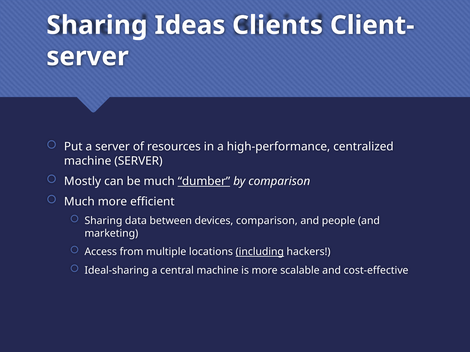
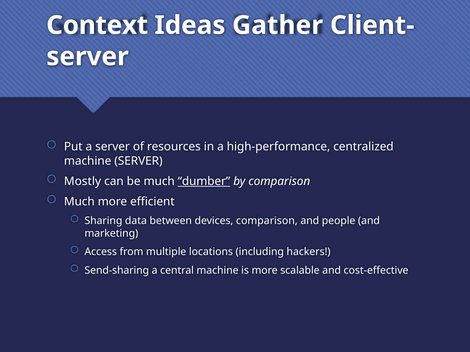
Sharing: Sharing -> Context (97, 25)
Clients: Clients -> Gather (278, 25)
including underline: present -> none (260, 252)
Ideal-sharing: Ideal-sharing -> Send-sharing (117, 271)
